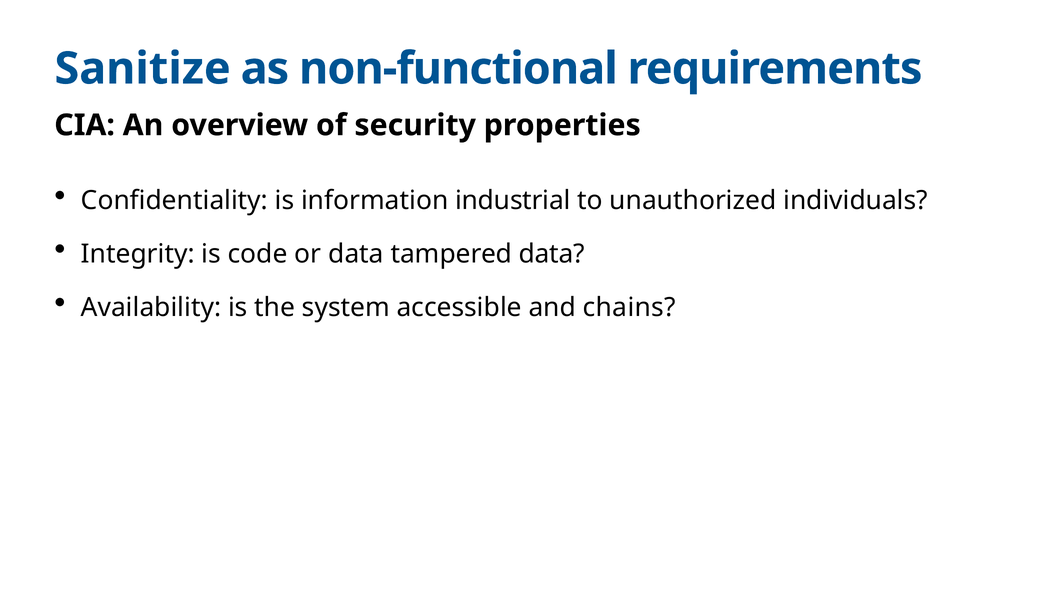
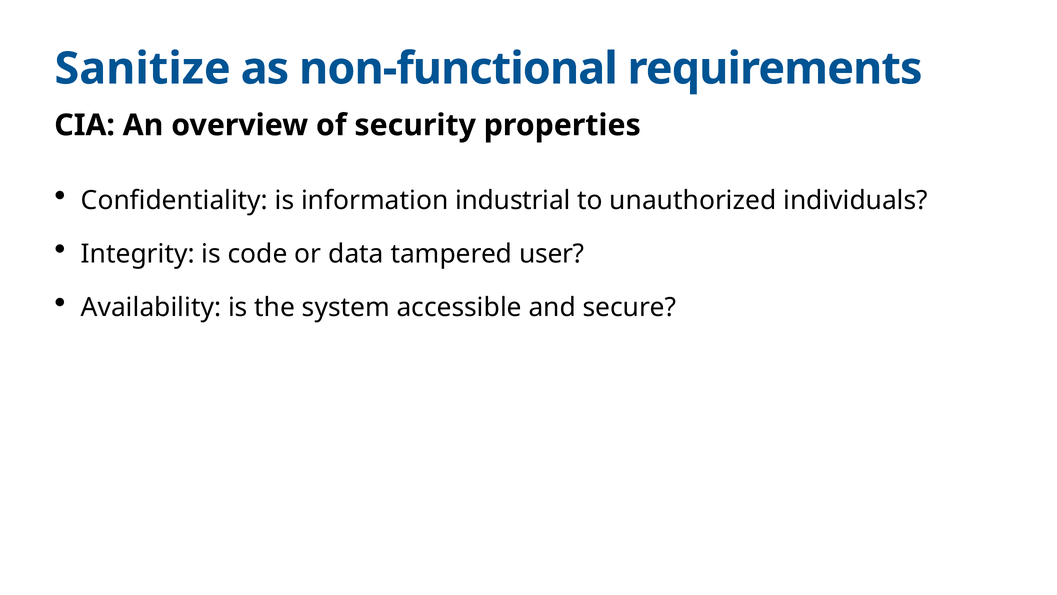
tampered data: data -> user (552, 254)
chains: chains -> secure (629, 307)
